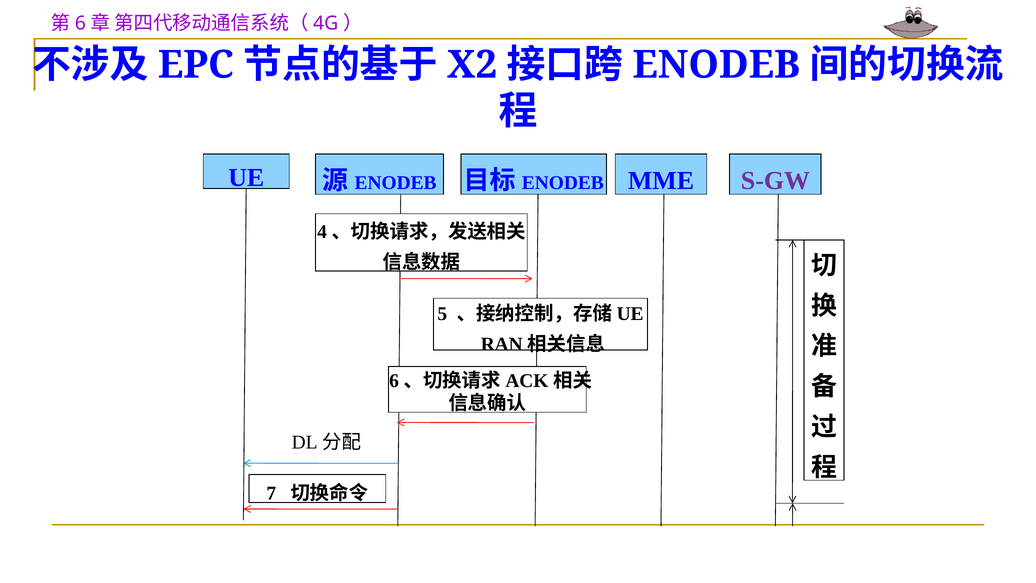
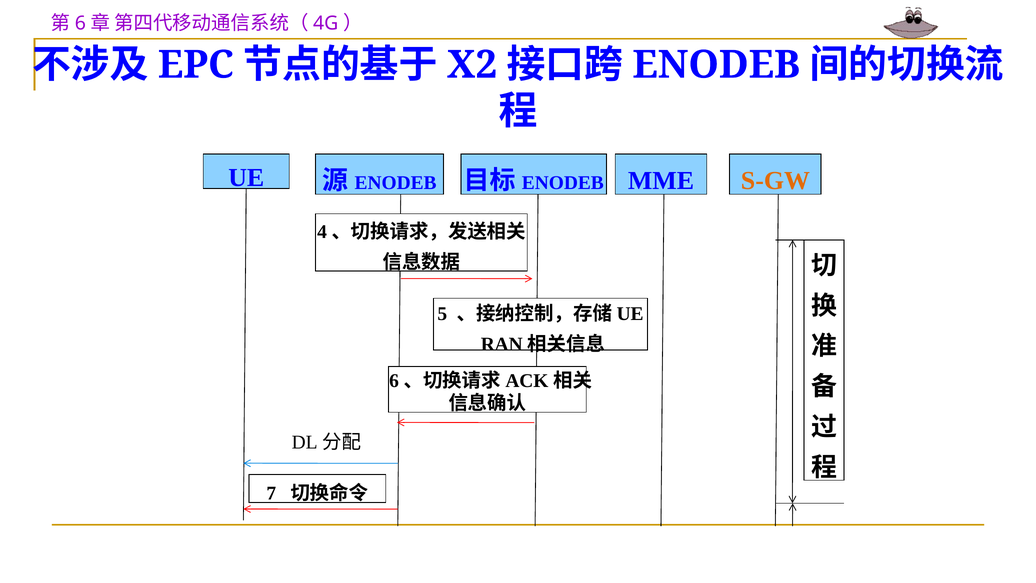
S-GW colour: purple -> orange (775, 181)
